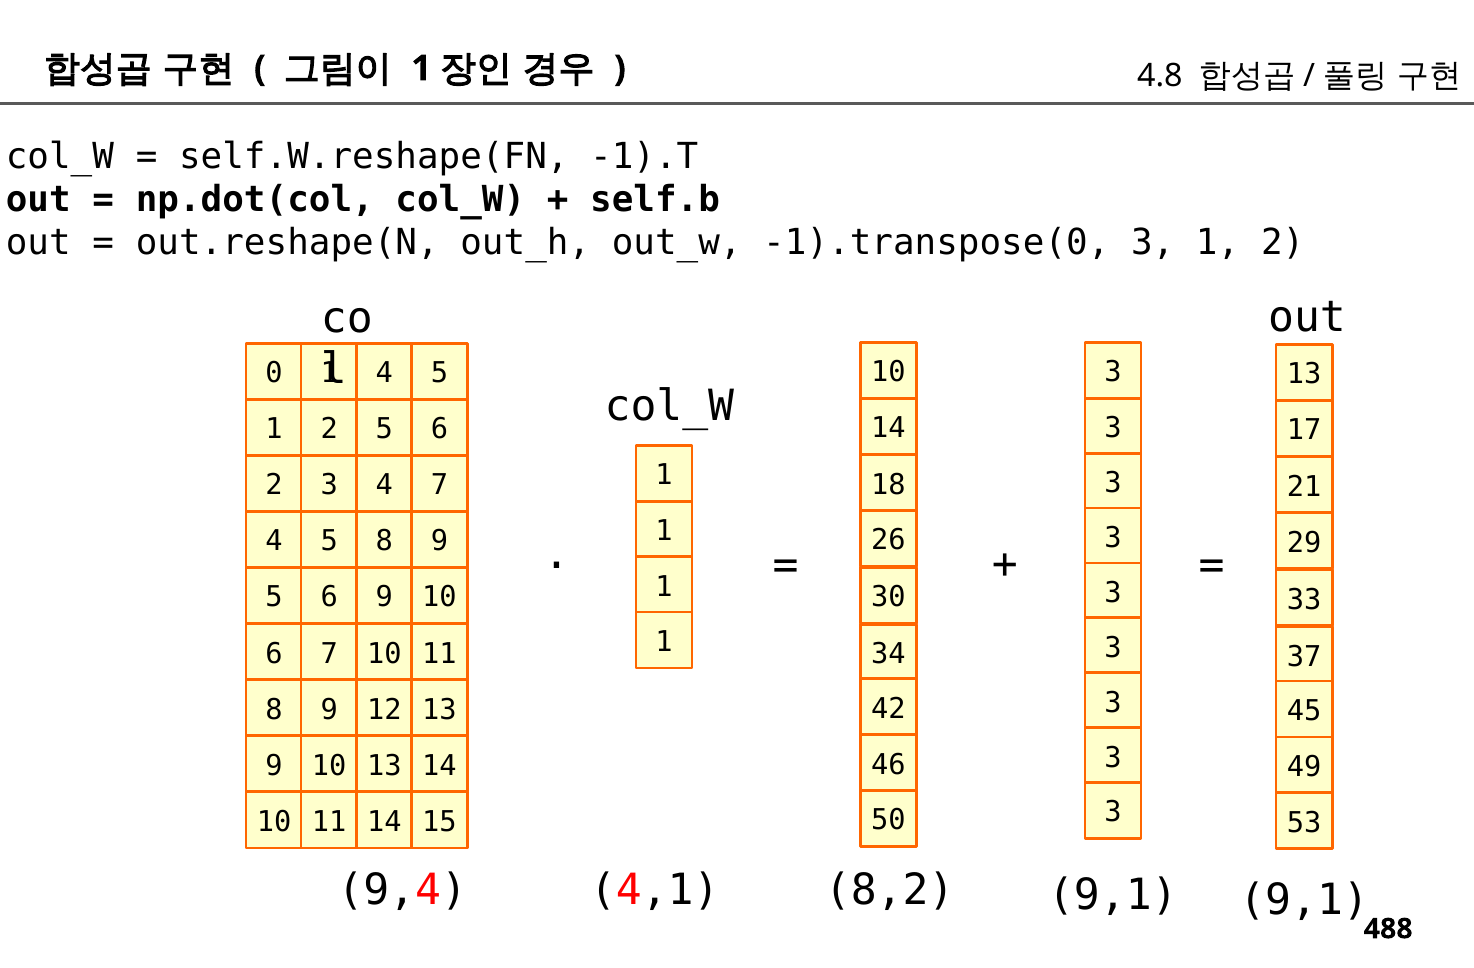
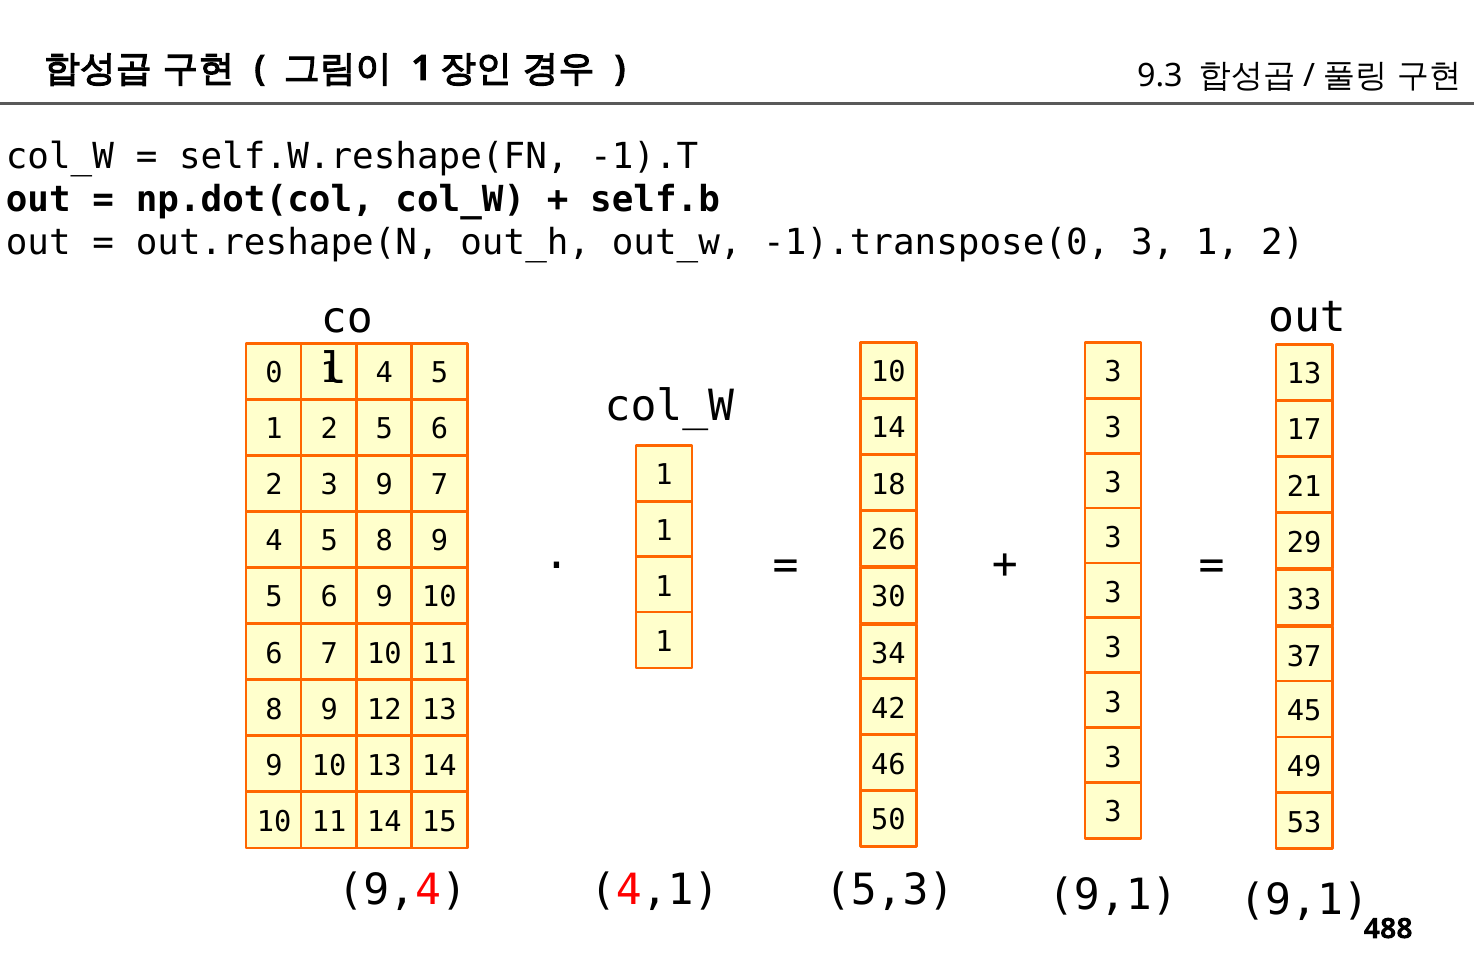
4.8: 4.8 -> 9.3 (1160, 76)
3 4: 4 -> 9 (384, 485)
8,2: 8,2 -> 5,3 (890, 891)
